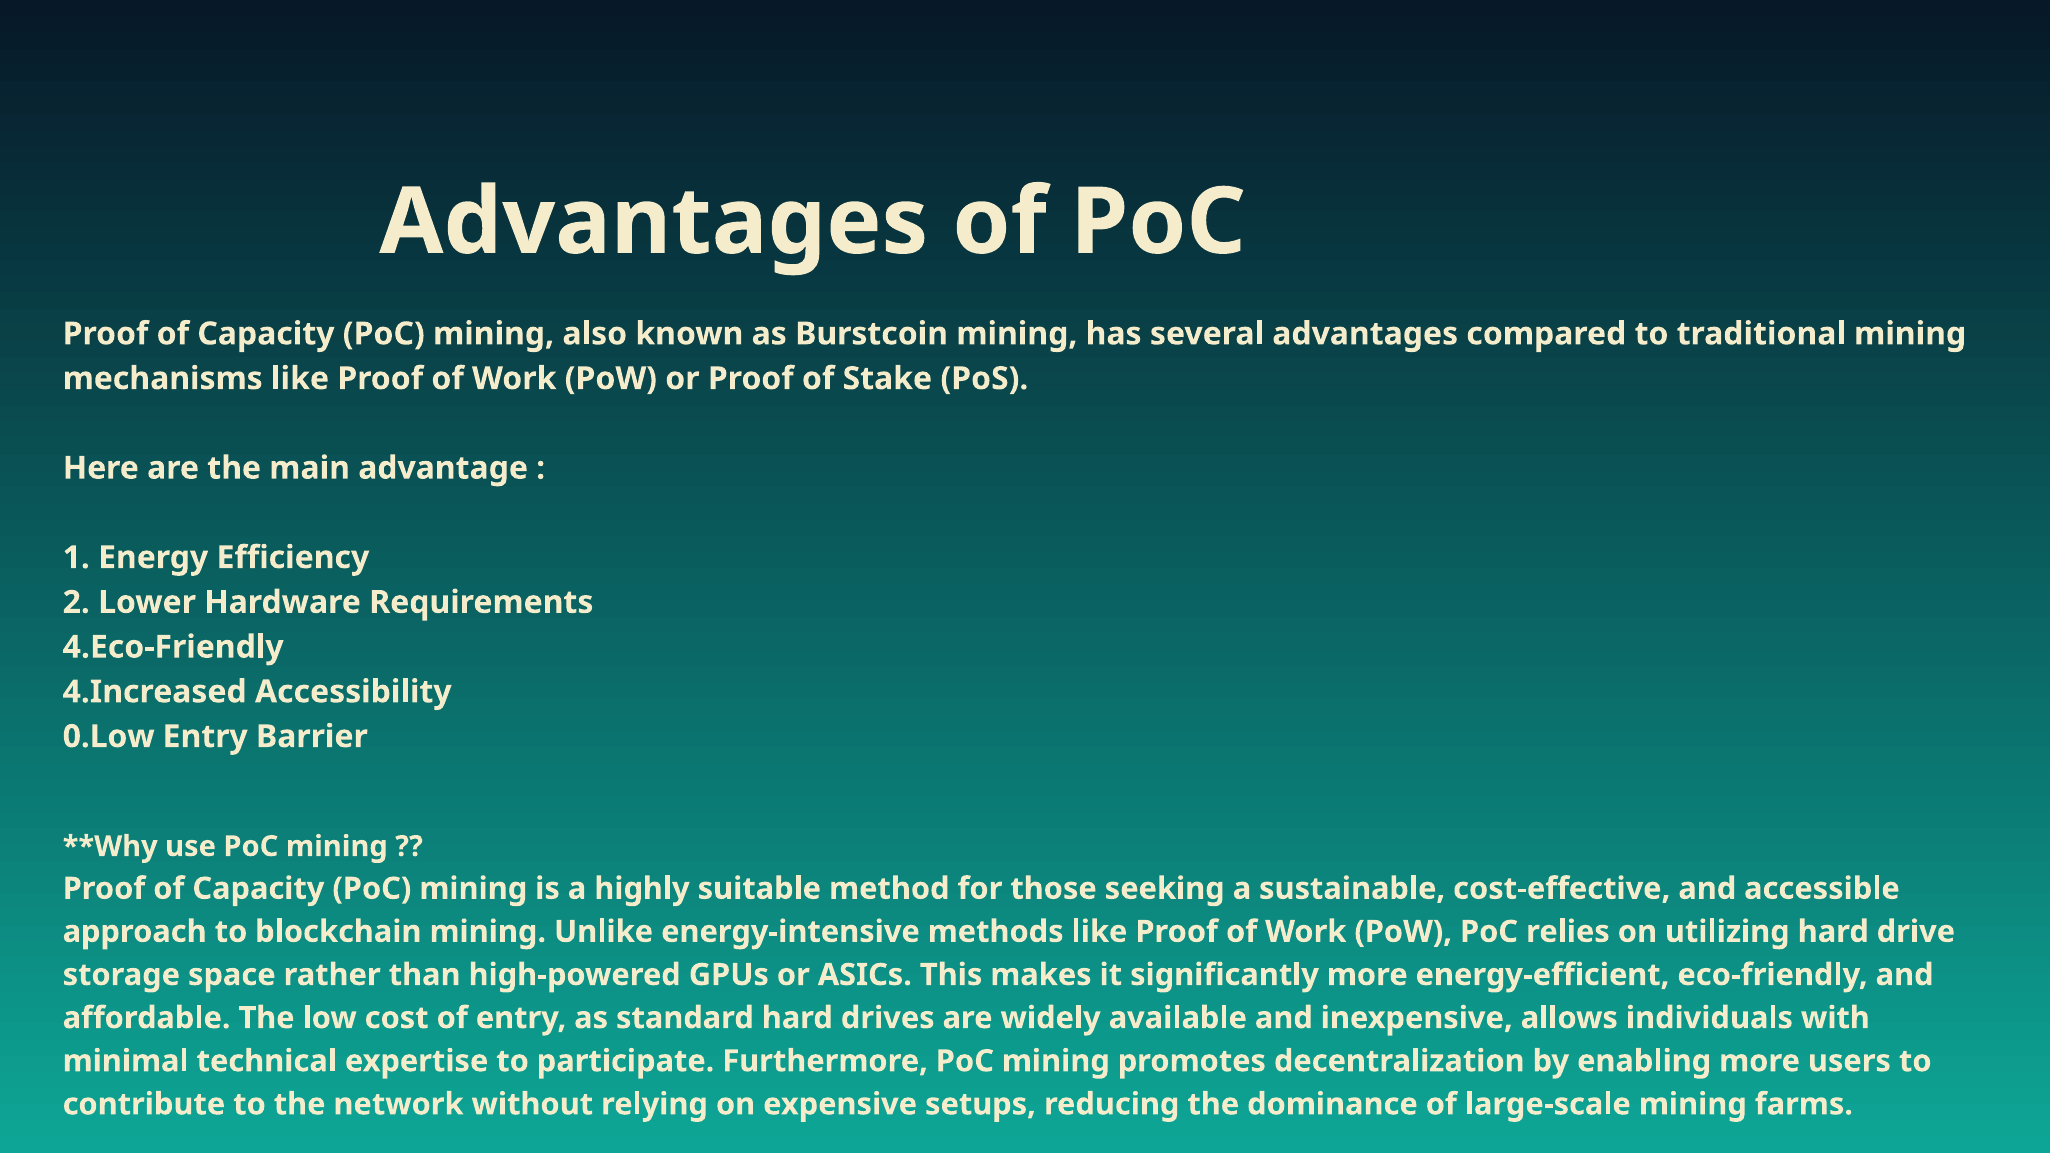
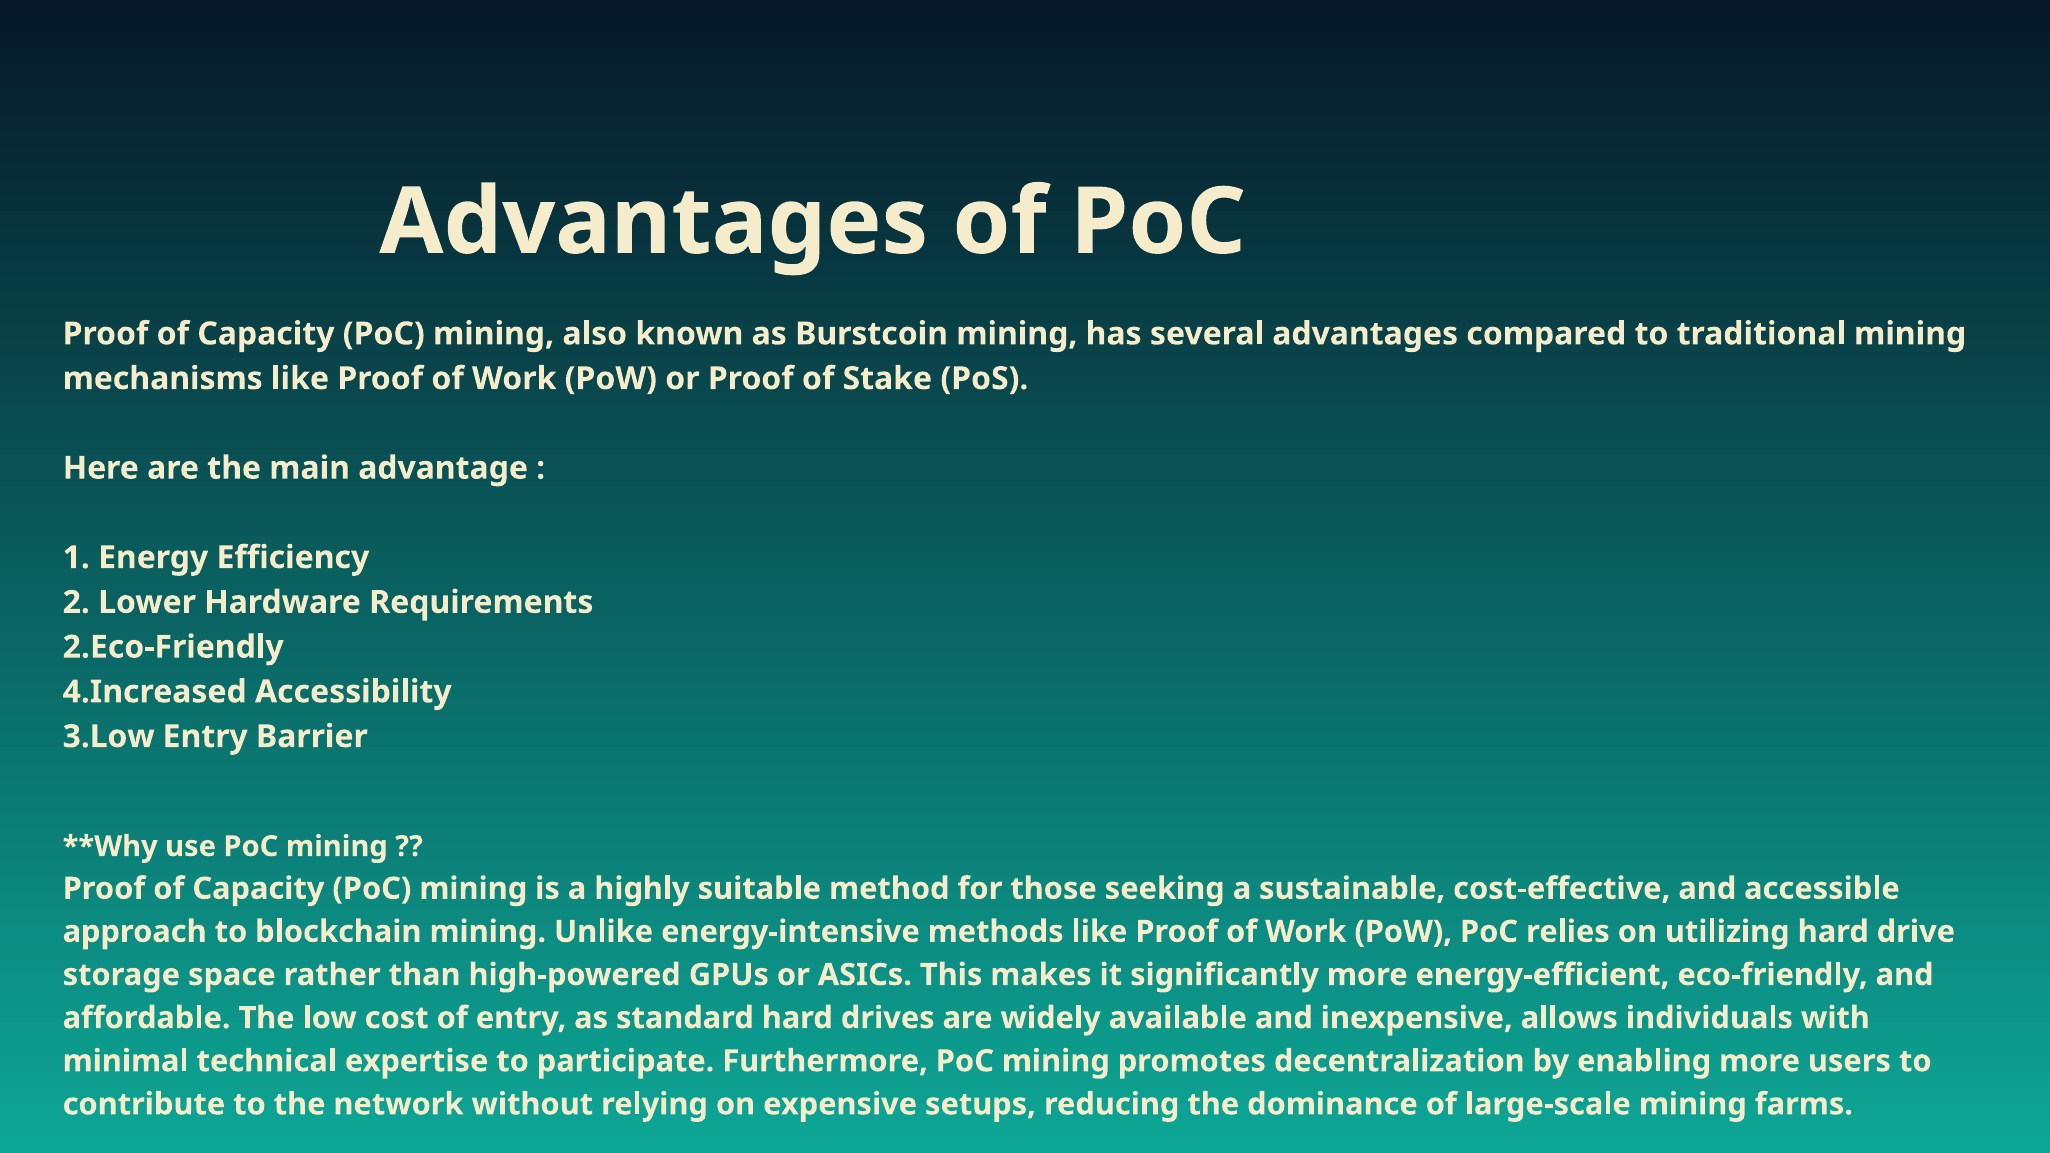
4.Eco-Friendly: 4.Eco-Friendly -> 2.Eco-Friendly (173, 647)
0.Low: 0.Low -> 3.Low (109, 737)
